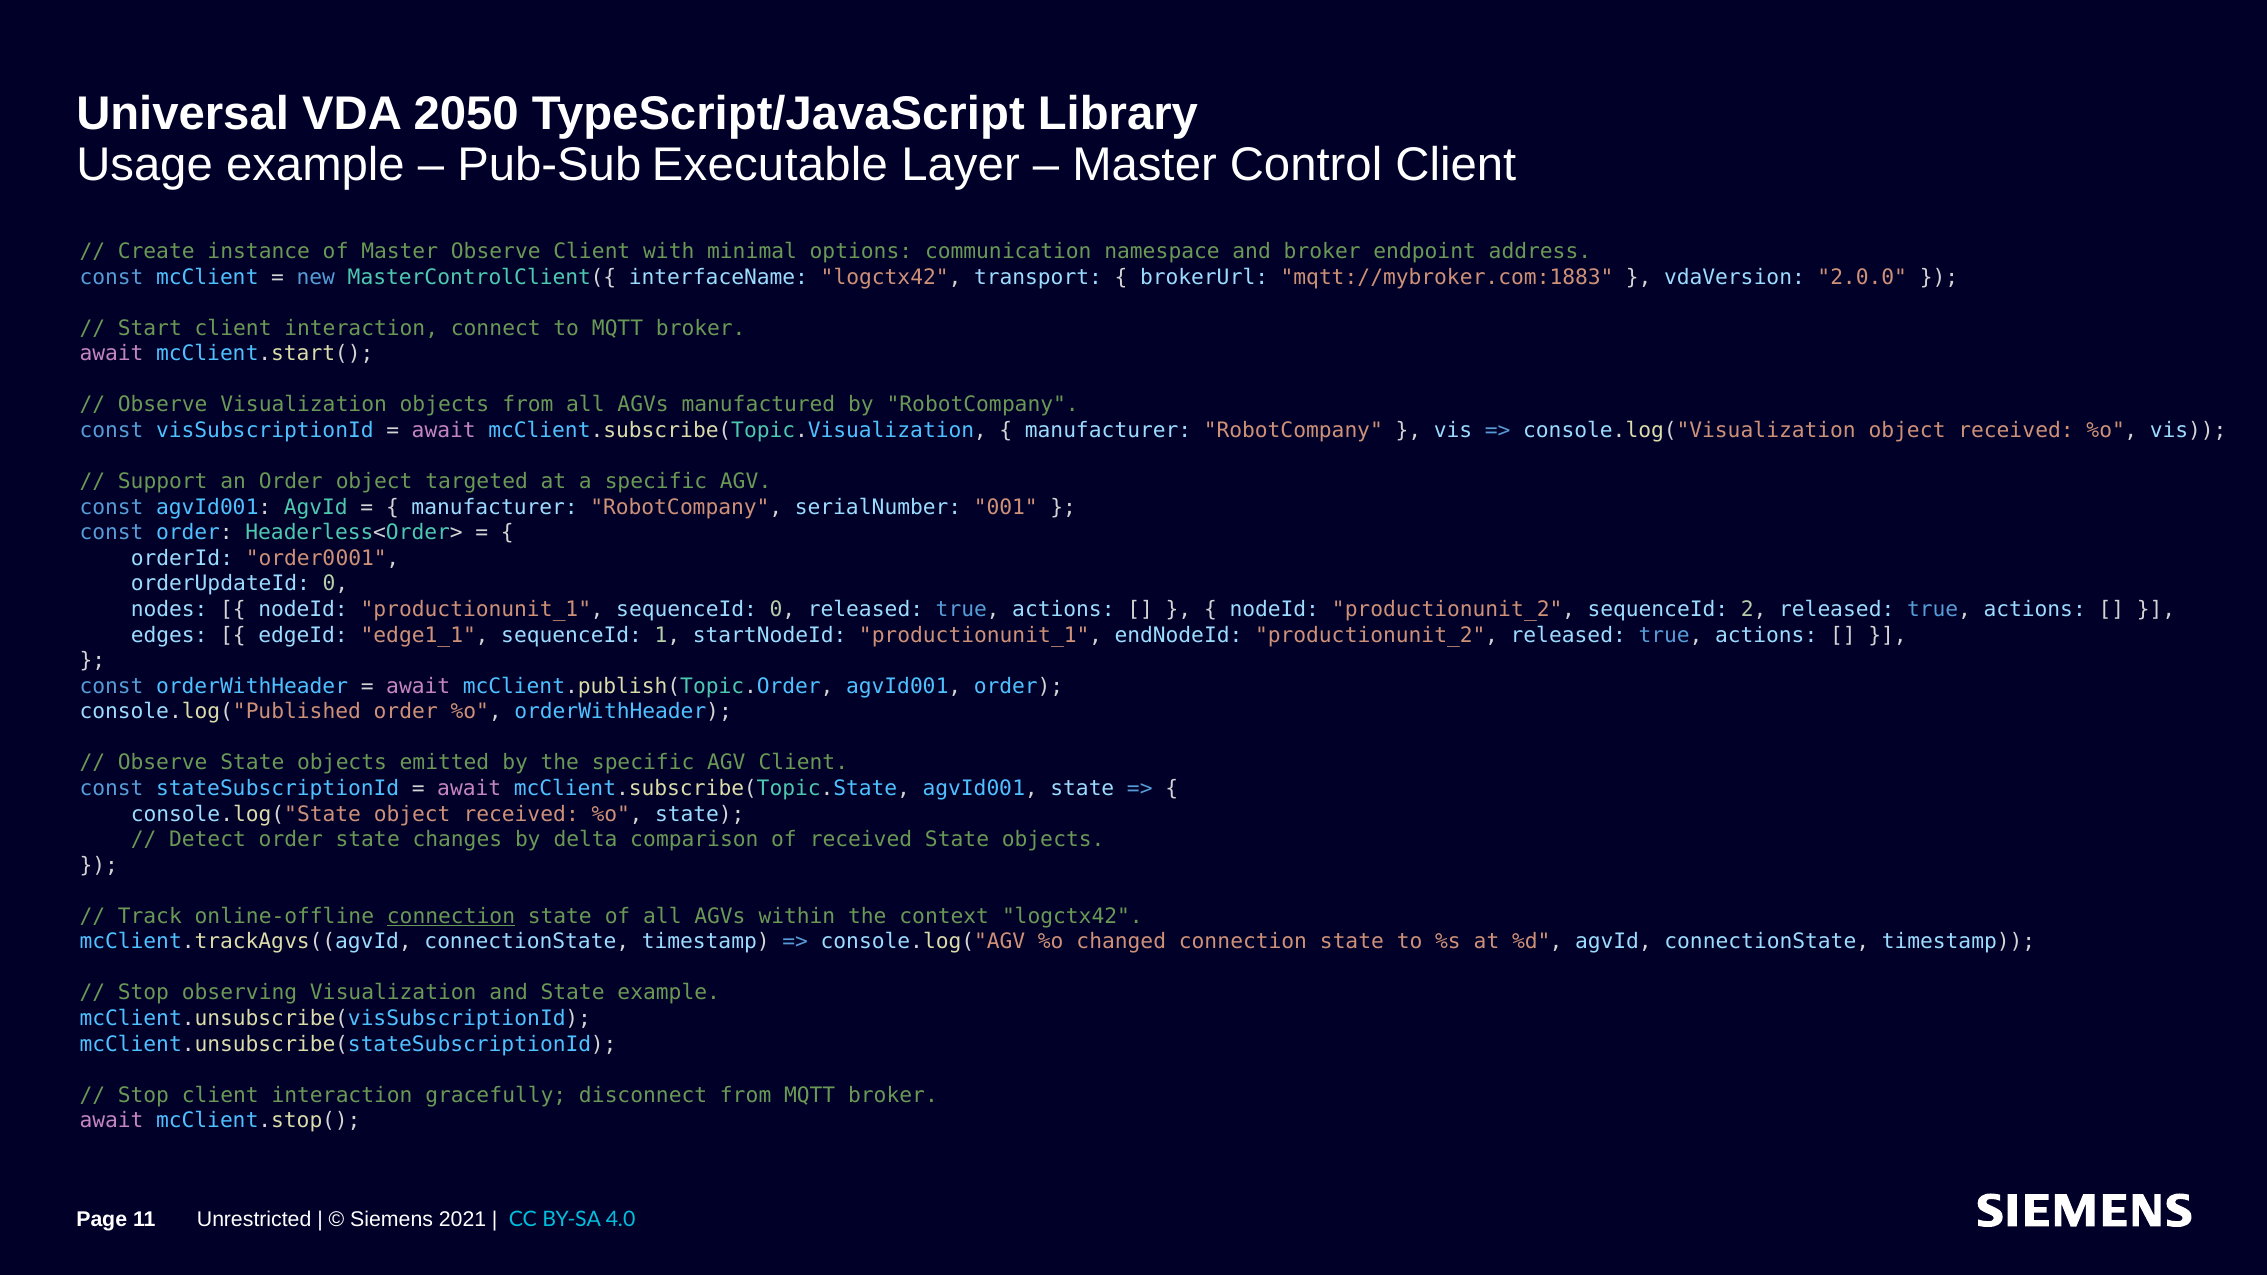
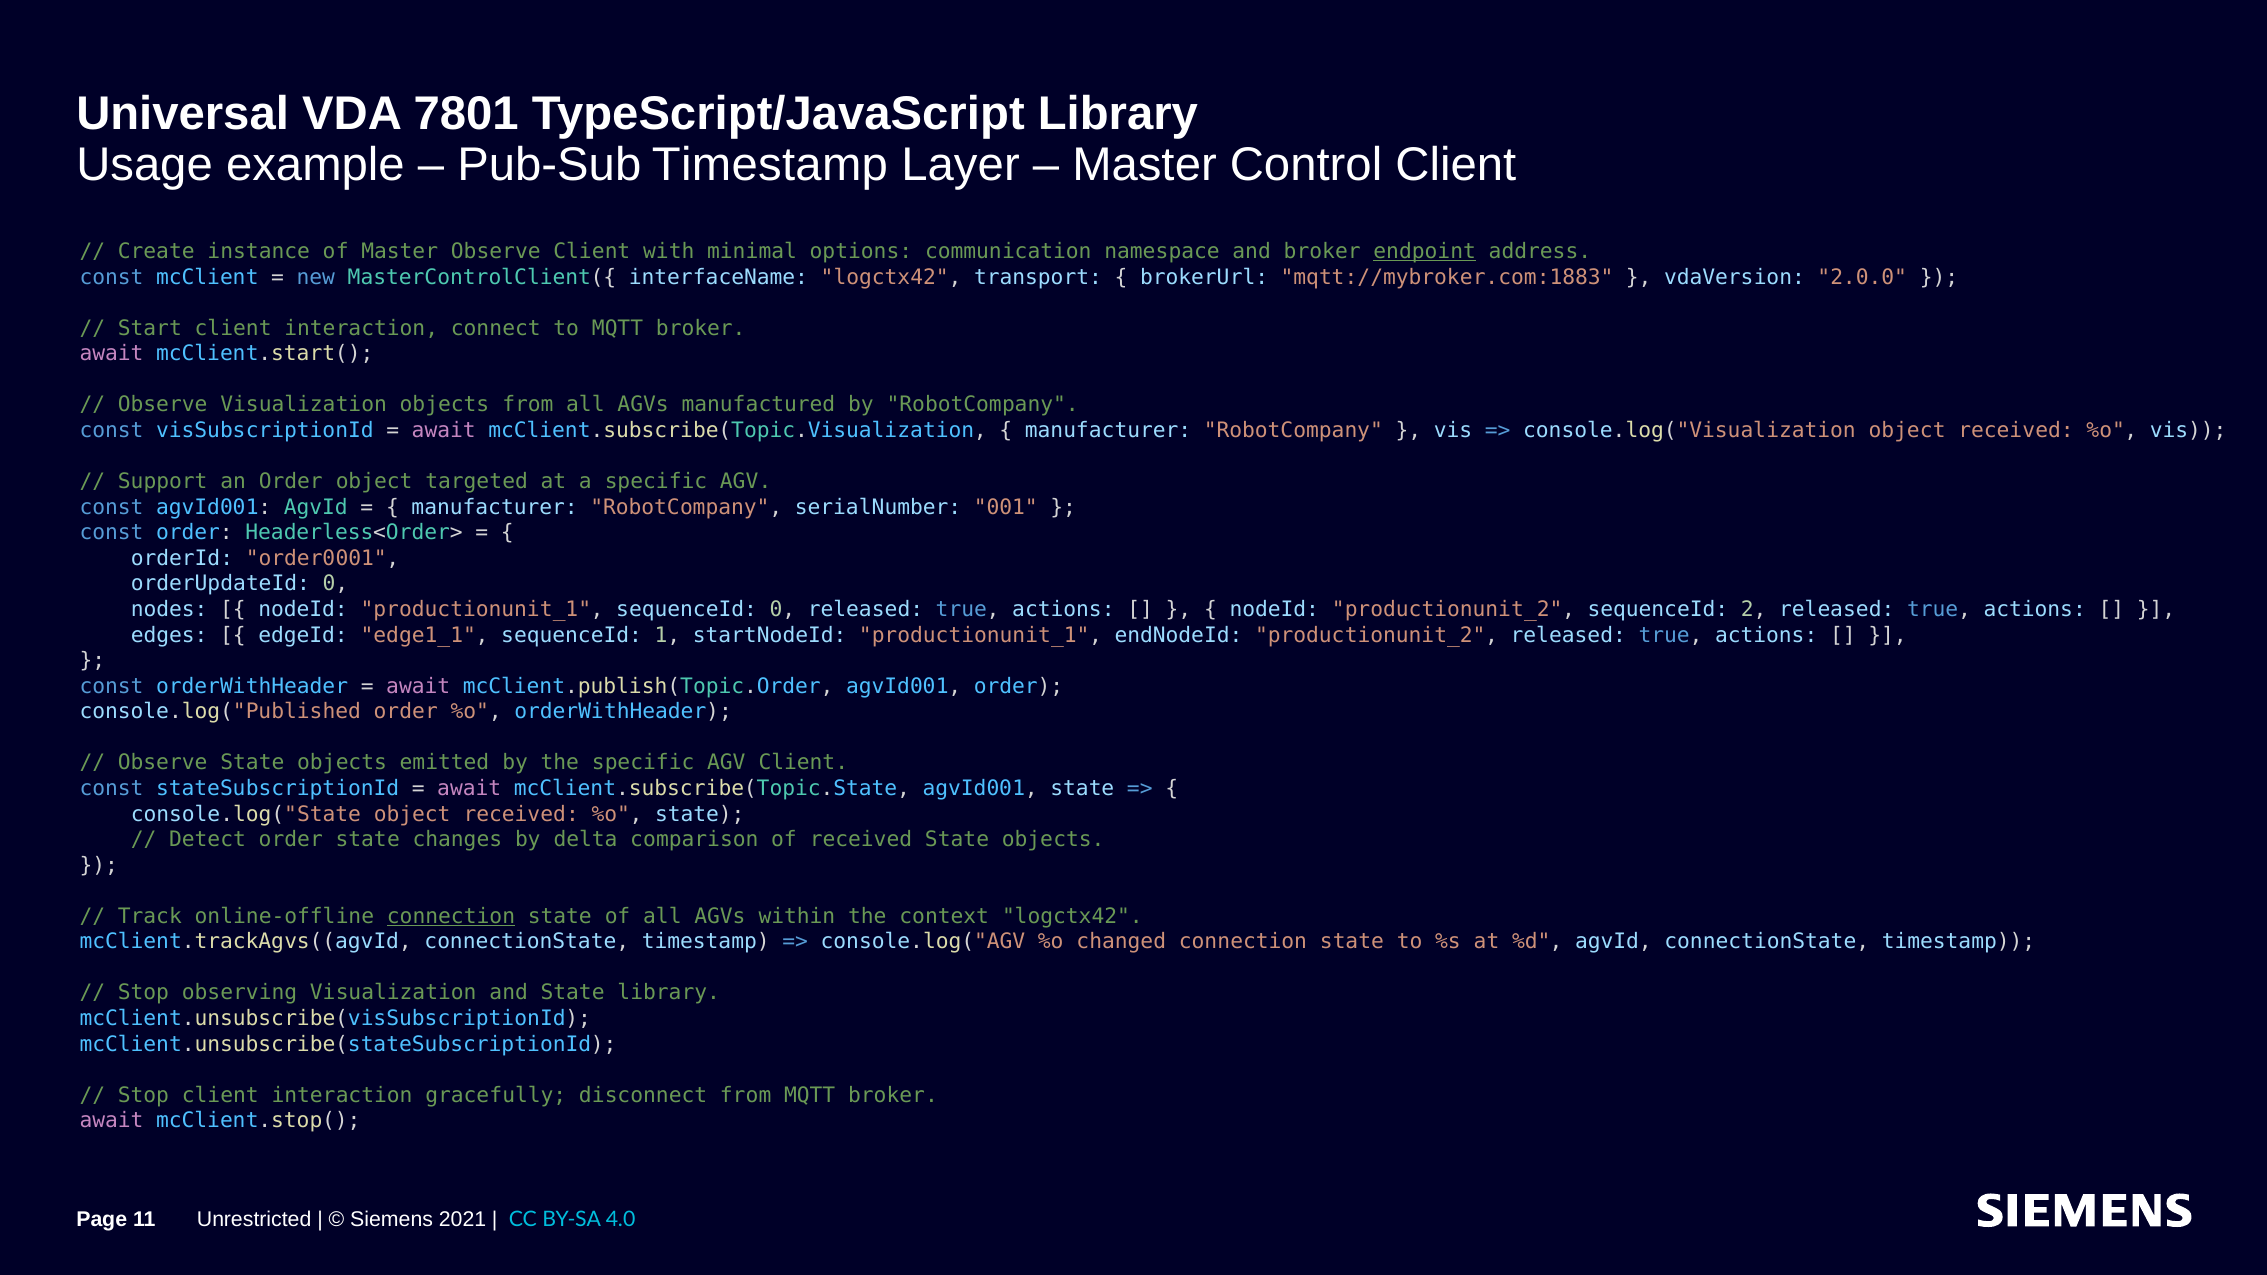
2050: 2050 -> 7801 (466, 114)
Pub-Sub Executable: Executable -> Timestamp (770, 165)
endpoint underline: none -> present (1425, 252)
State example: example -> library (669, 993)
